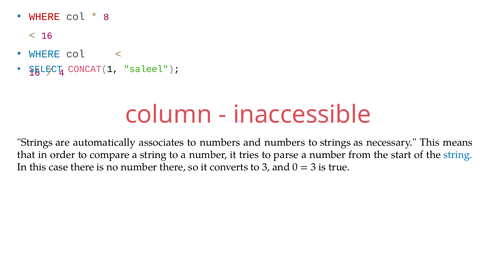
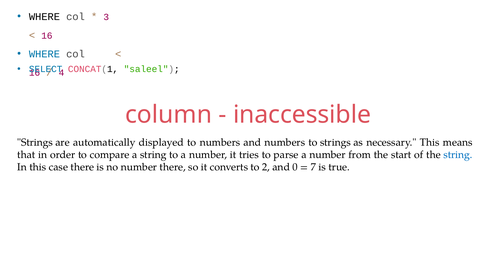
WHERE colour: red -> black (44, 17)
8: 8 -> 3 (106, 17)
associates: associates -> displayed (161, 142)
to 3: 3 -> 2 (266, 167)
3: 3 -> 7 (313, 167)
